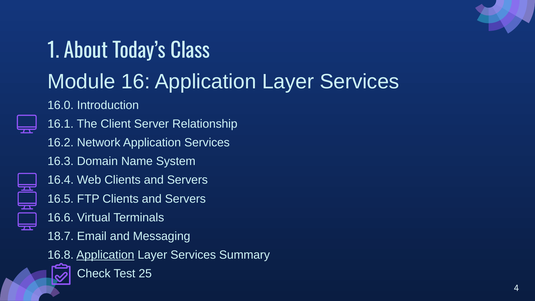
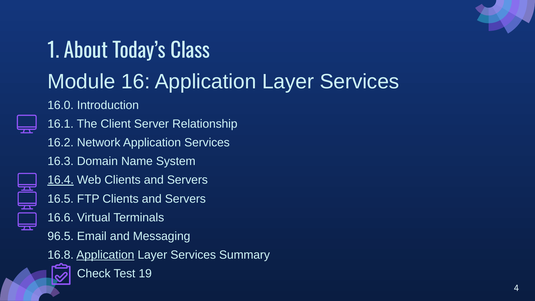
16.4 underline: none -> present (61, 180)
18.7: 18.7 -> 96.5 (61, 236)
25: 25 -> 19 (145, 274)
